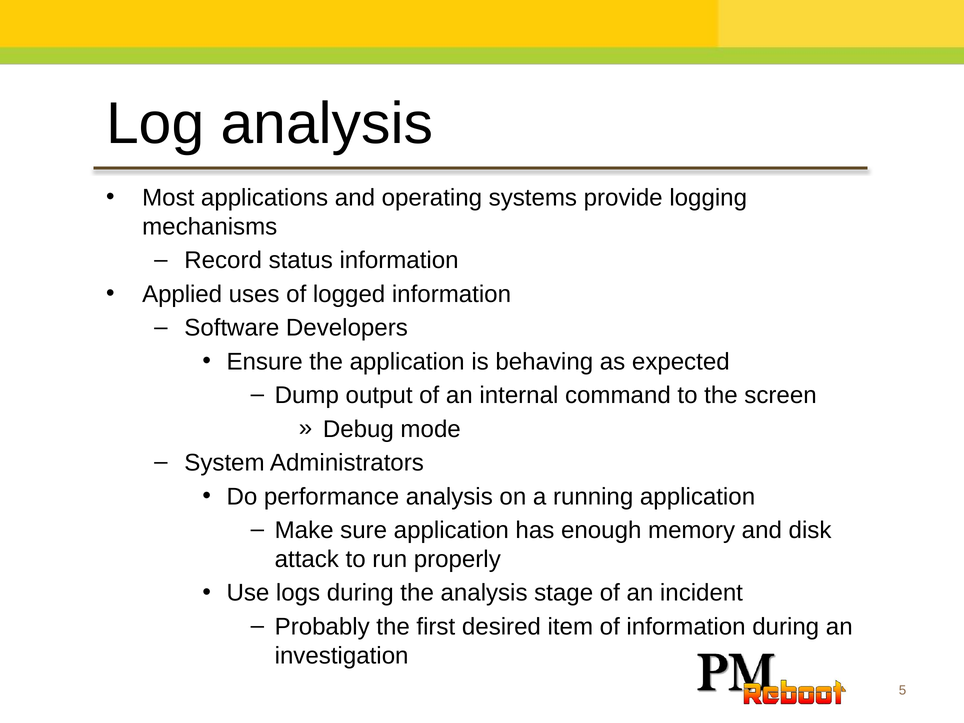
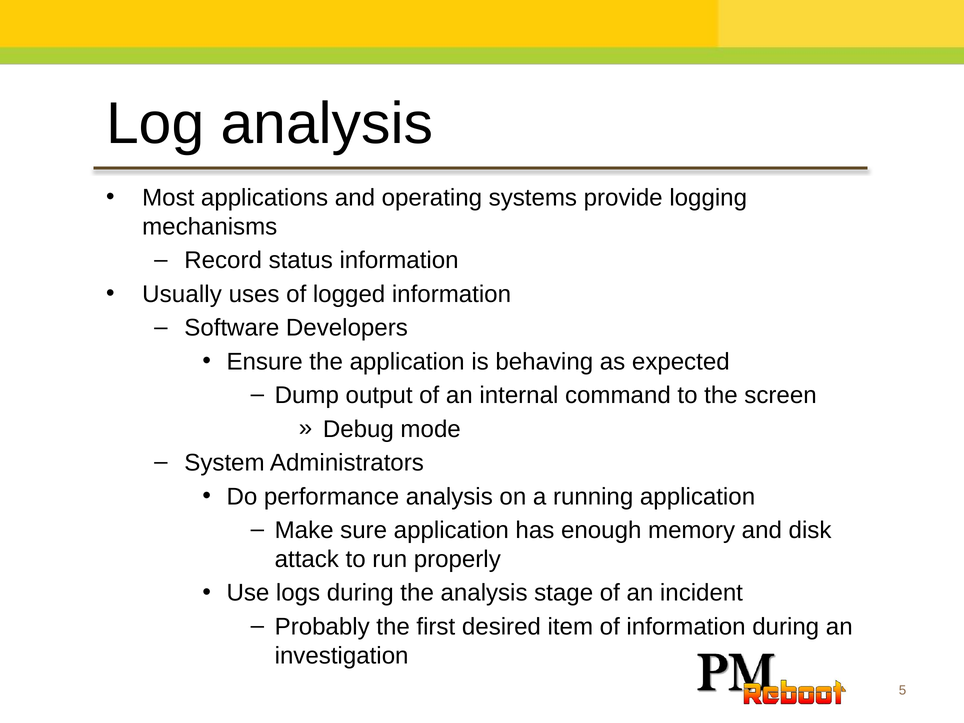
Applied: Applied -> Usually (182, 294)
